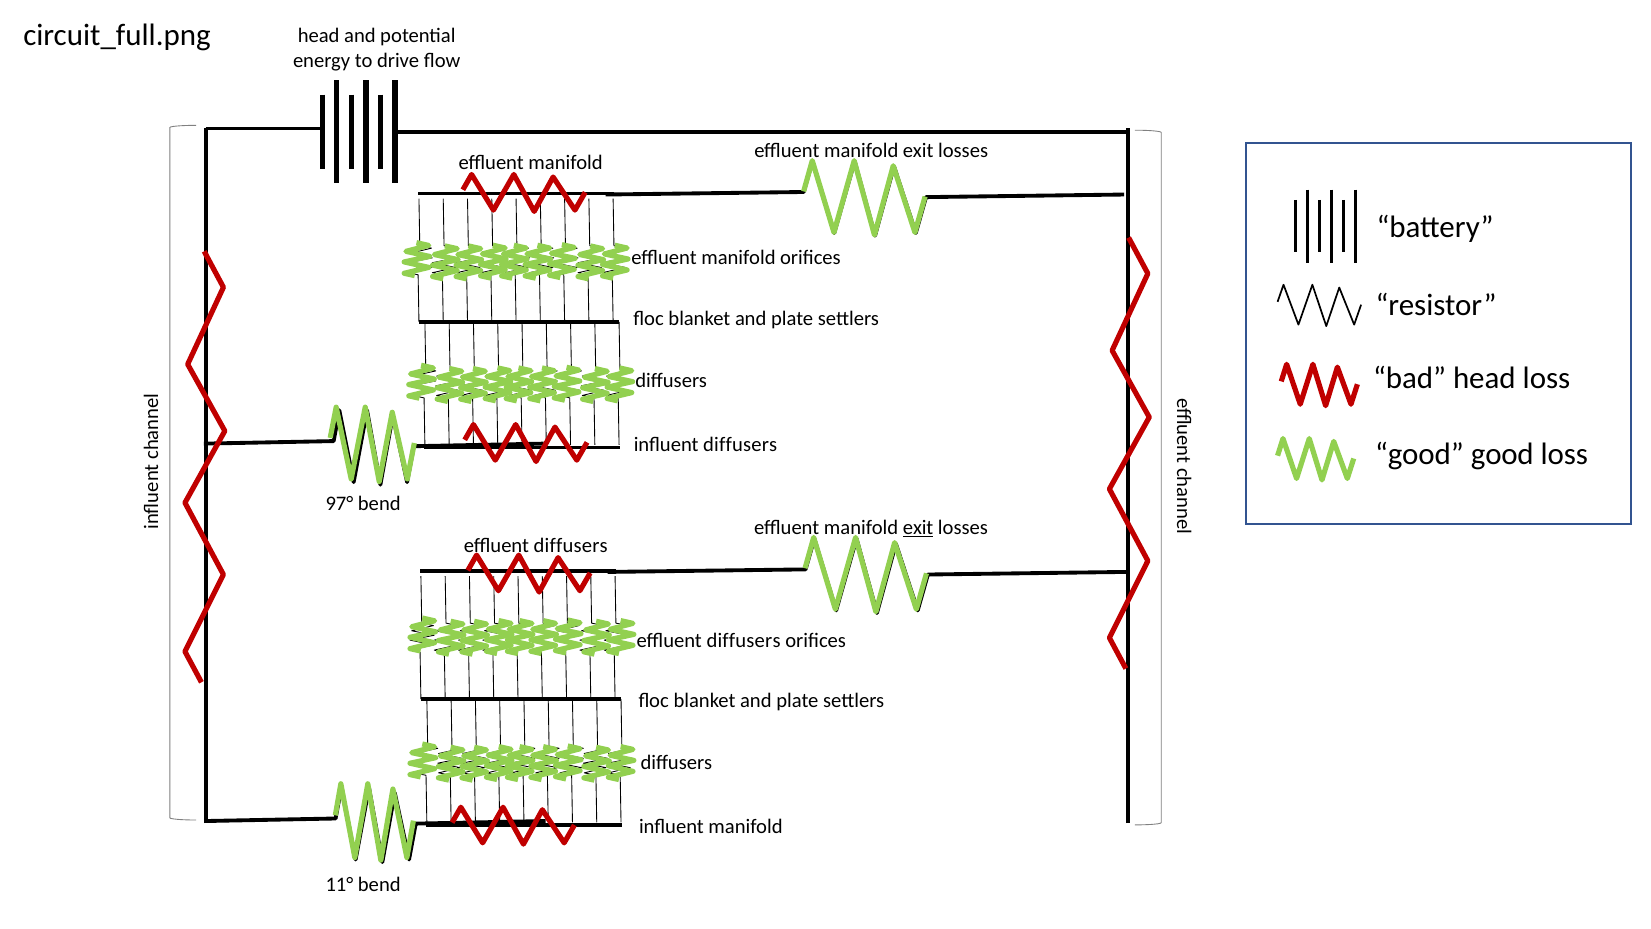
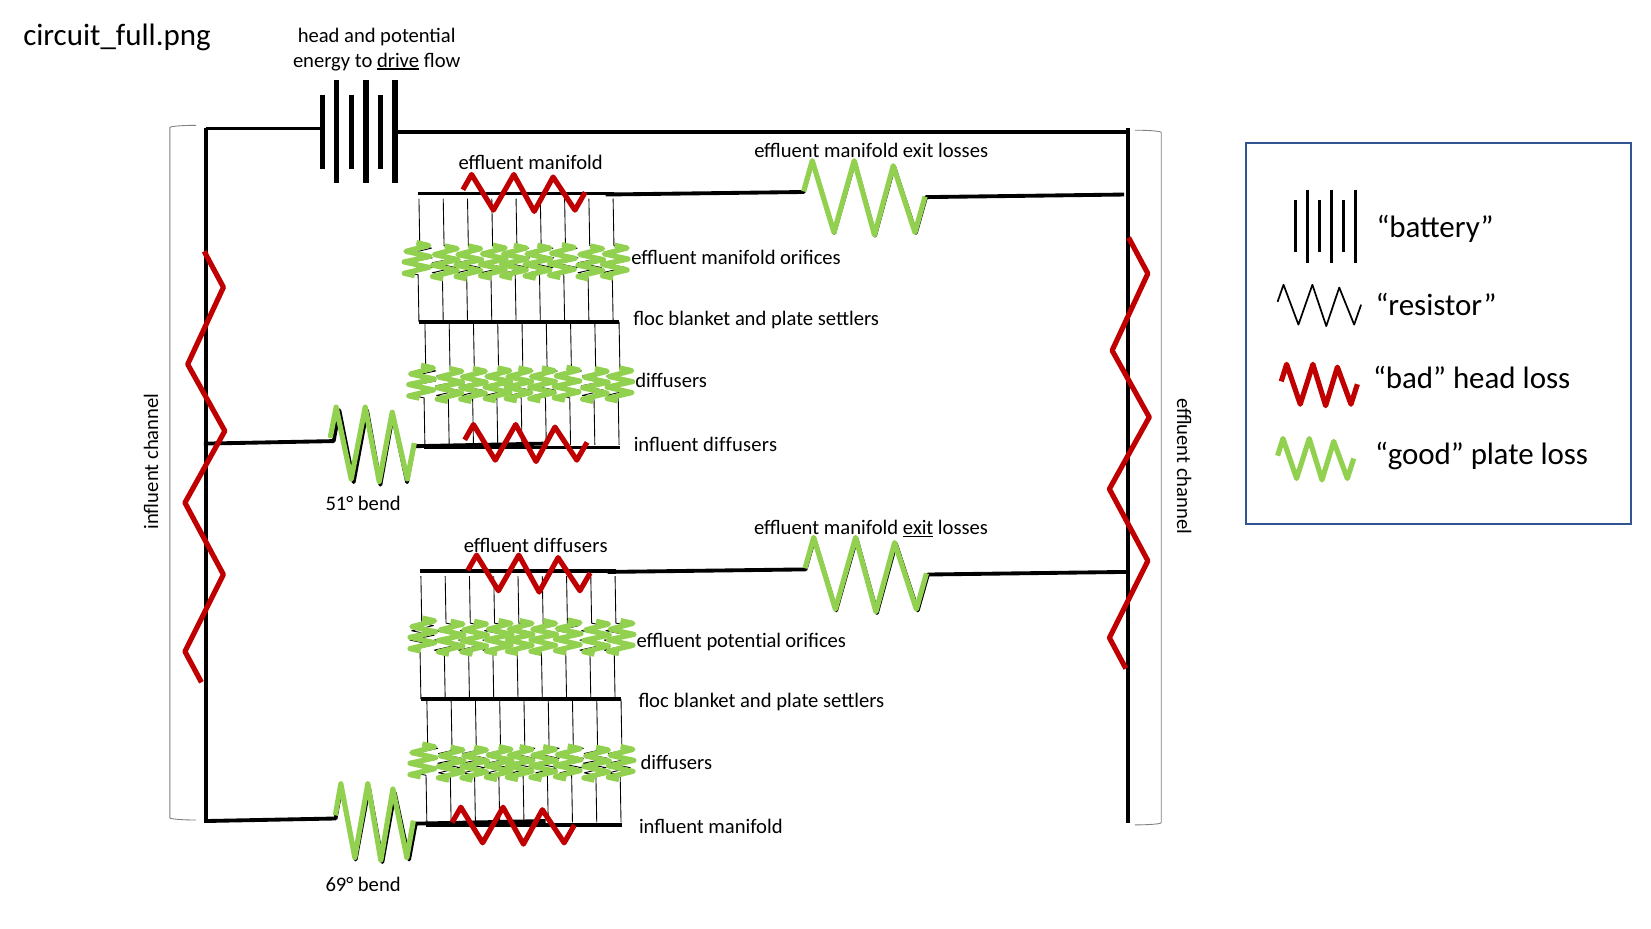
drive underline: none -> present (398, 60)
good good: good -> plate (1502, 454)
97°: 97° -> 51° (339, 503)
diffusers: diffusers -> potential (744, 640)
11°: 11° -> 69° (339, 884)
